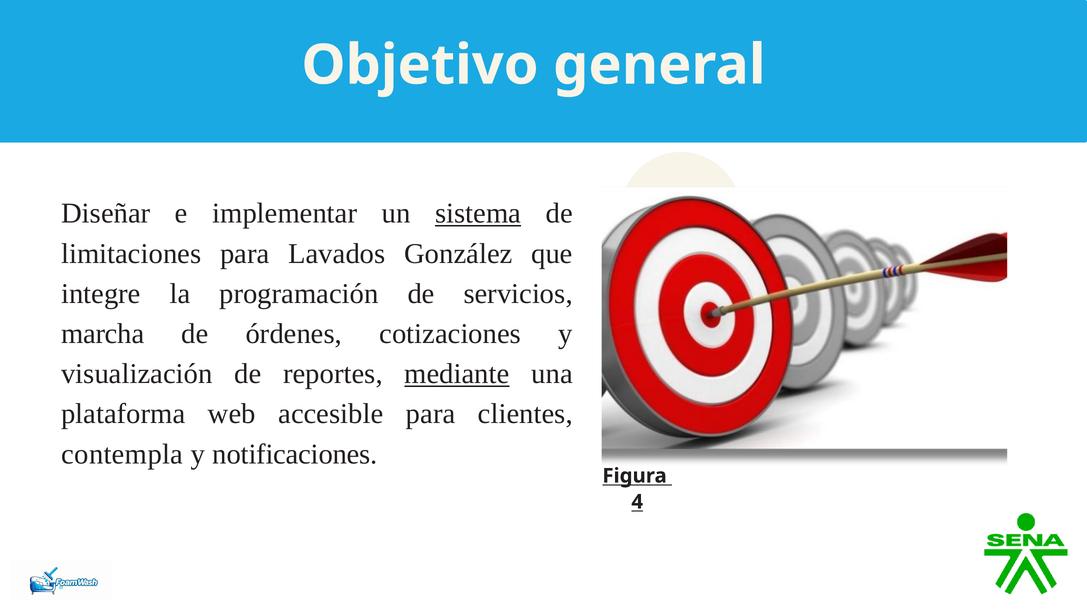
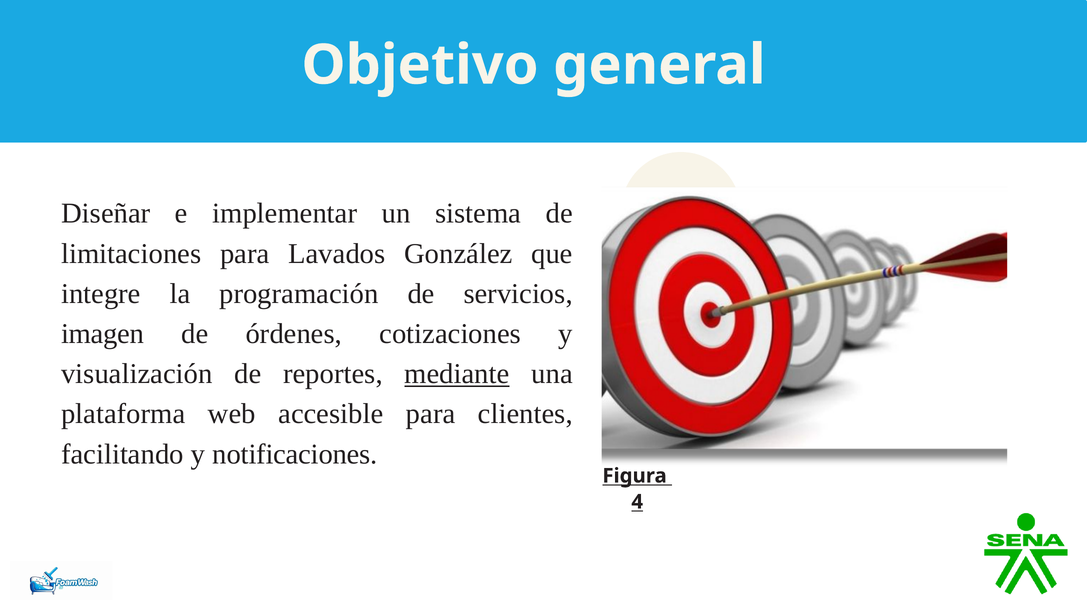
sistema underline: present -> none (478, 214)
marcha: marcha -> imagen (103, 334)
contempla: contempla -> facilitando (122, 454)
